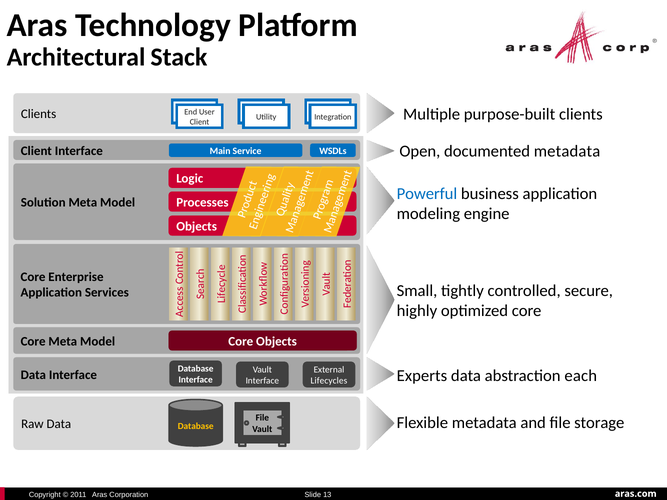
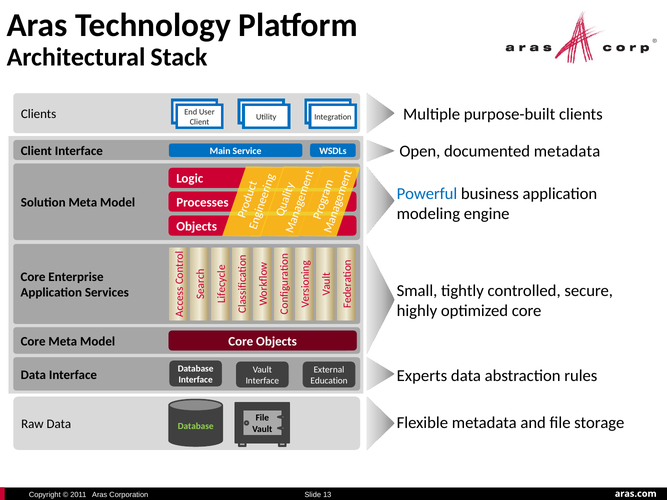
each: each -> rules (581, 376)
Lifecycles: Lifecycles -> Education (329, 381)
Database colour: yellow -> light green (196, 427)
